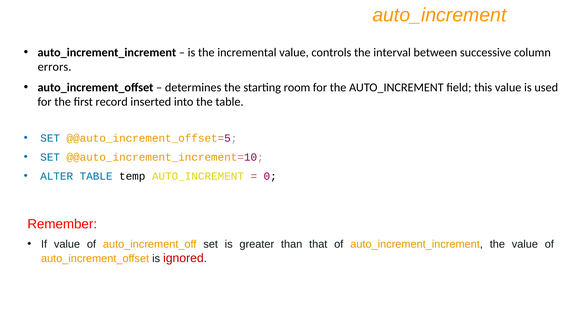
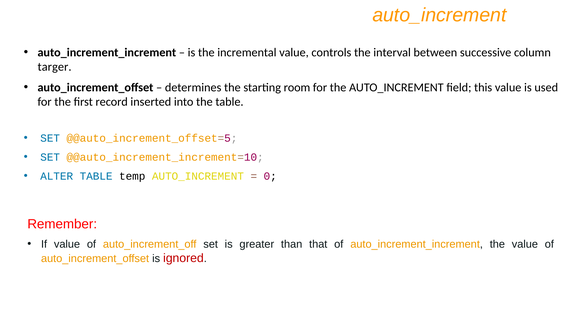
errors: errors -> targer (55, 67)
